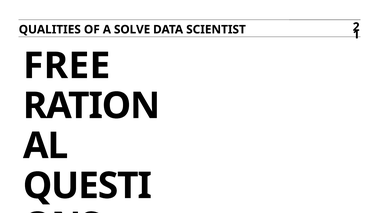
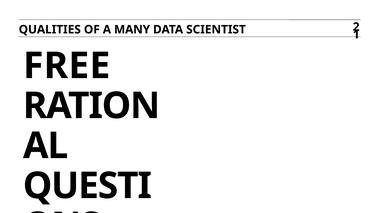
SOLVE: SOLVE -> MANY (132, 29)
